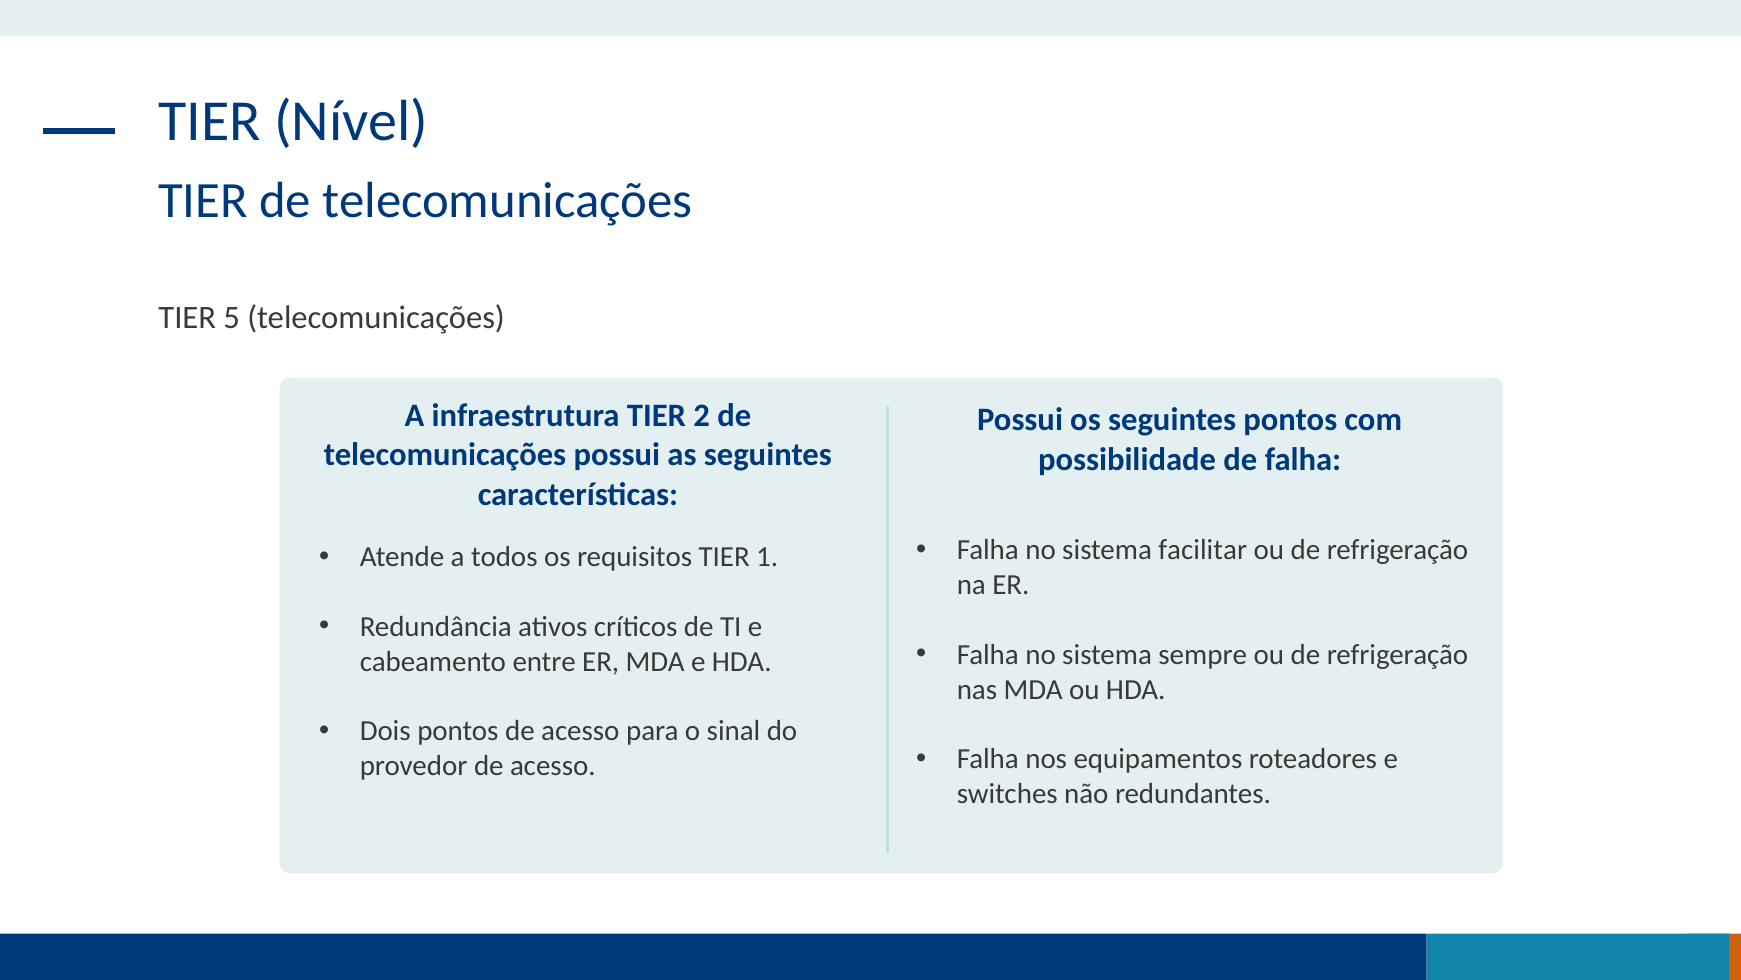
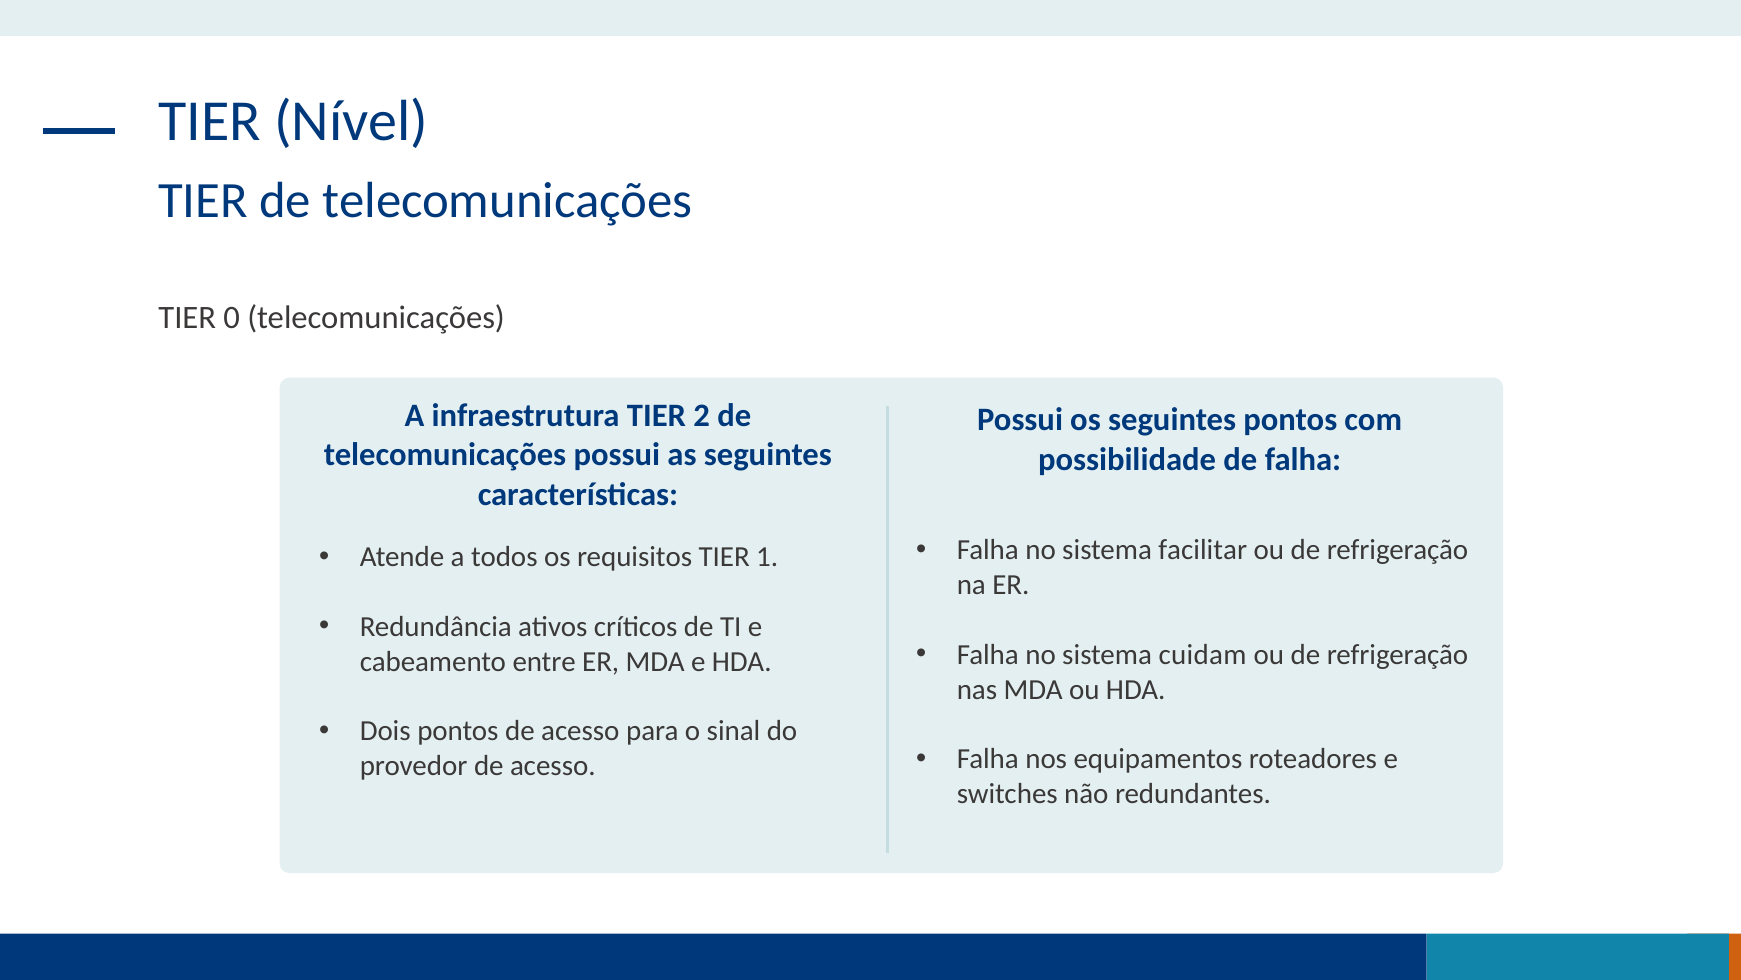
5: 5 -> 0 (232, 318)
sempre: sempre -> cuidam (1203, 654)
